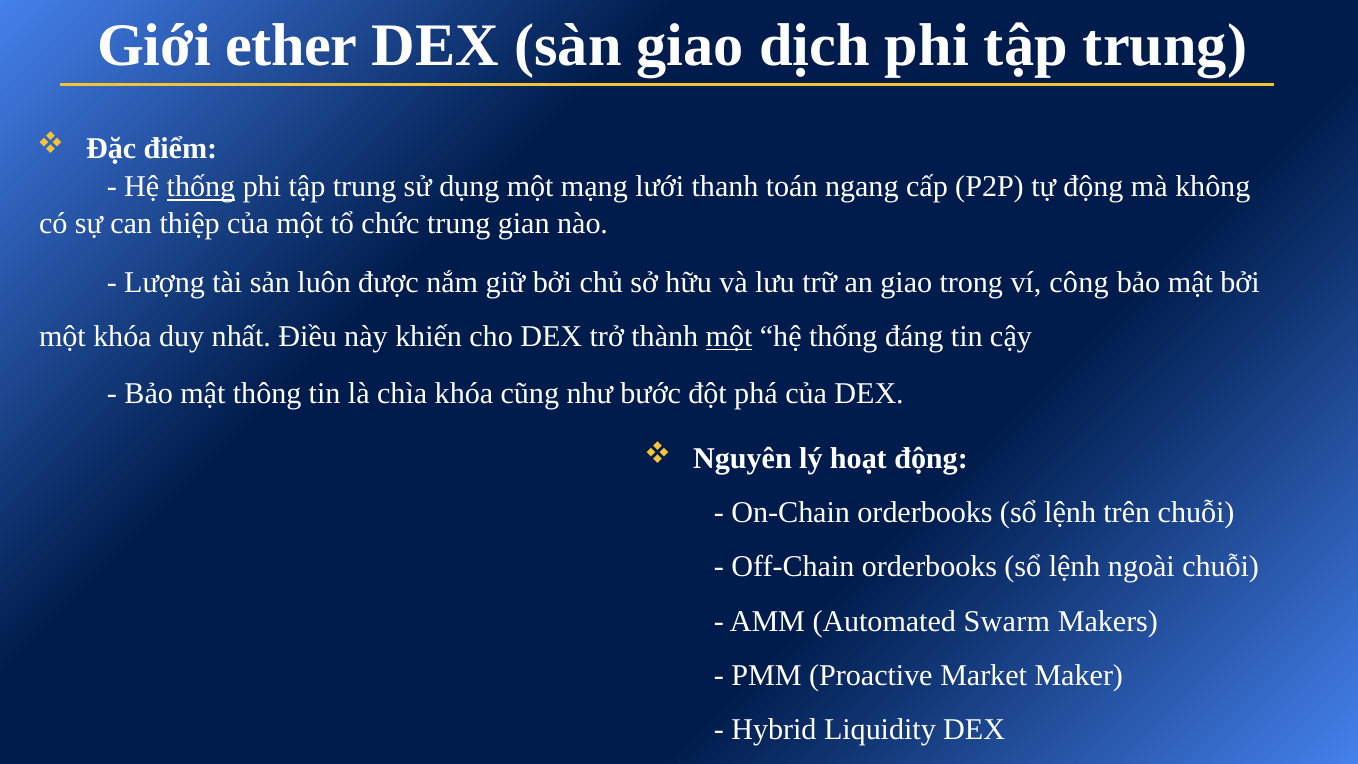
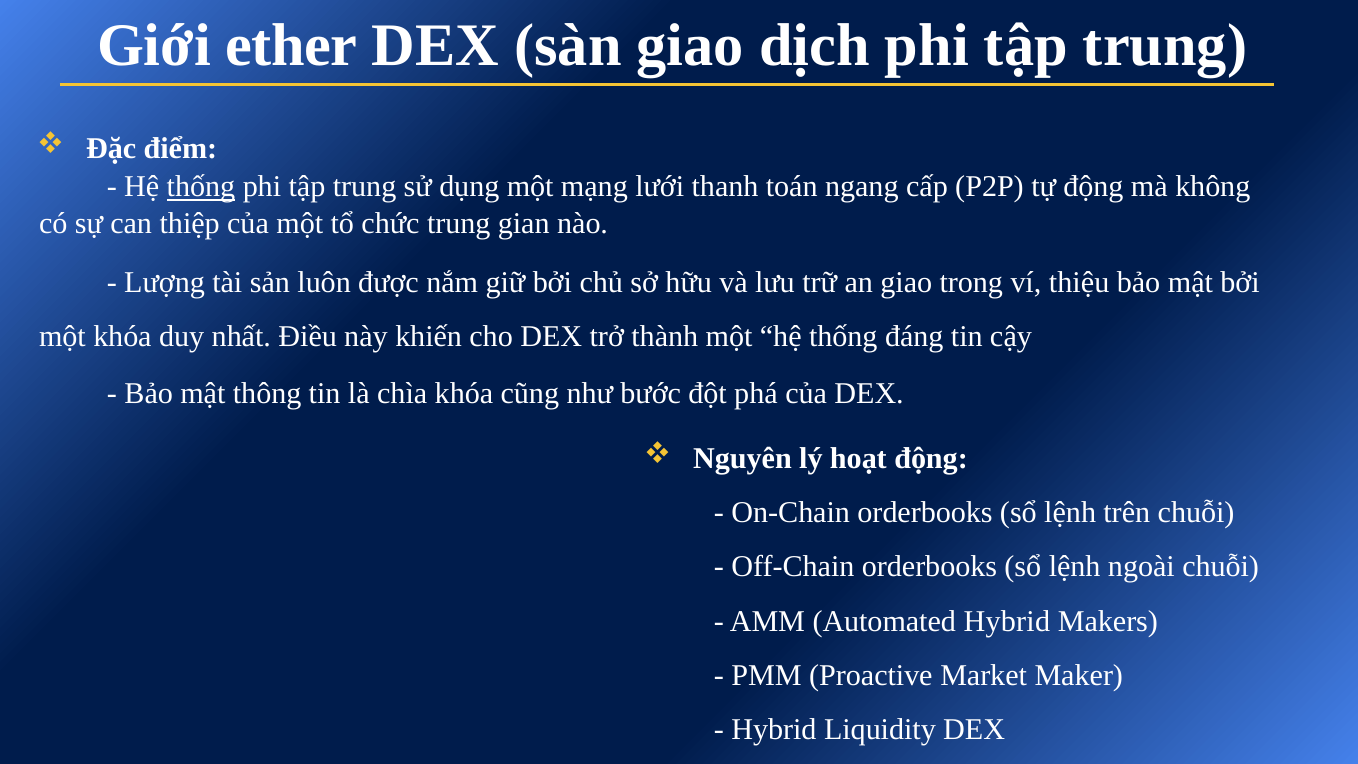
công: công -> thiệu (1079, 282)
một underline: present -> none (729, 336)
Automated Swarm: Swarm -> Hybrid (1007, 621)
